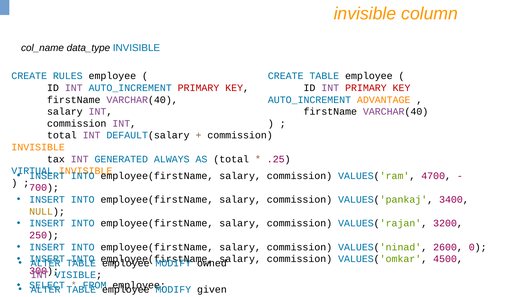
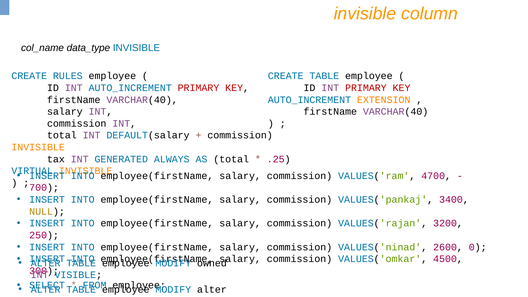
ADVANTAGE: ADVANTAGE -> EXTENSION (384, 100)
MODIFY given: given -> alter (212, 290)
